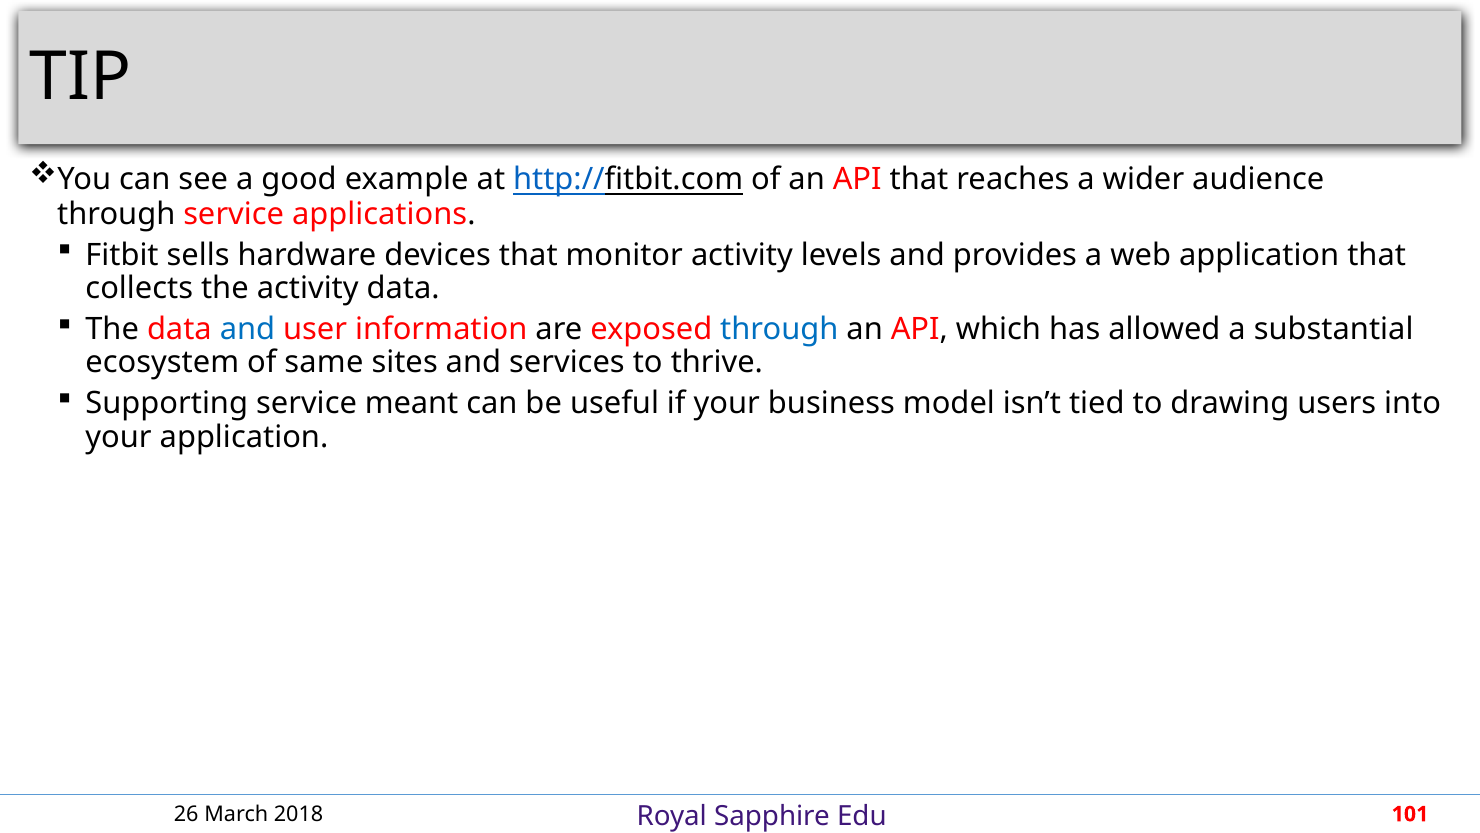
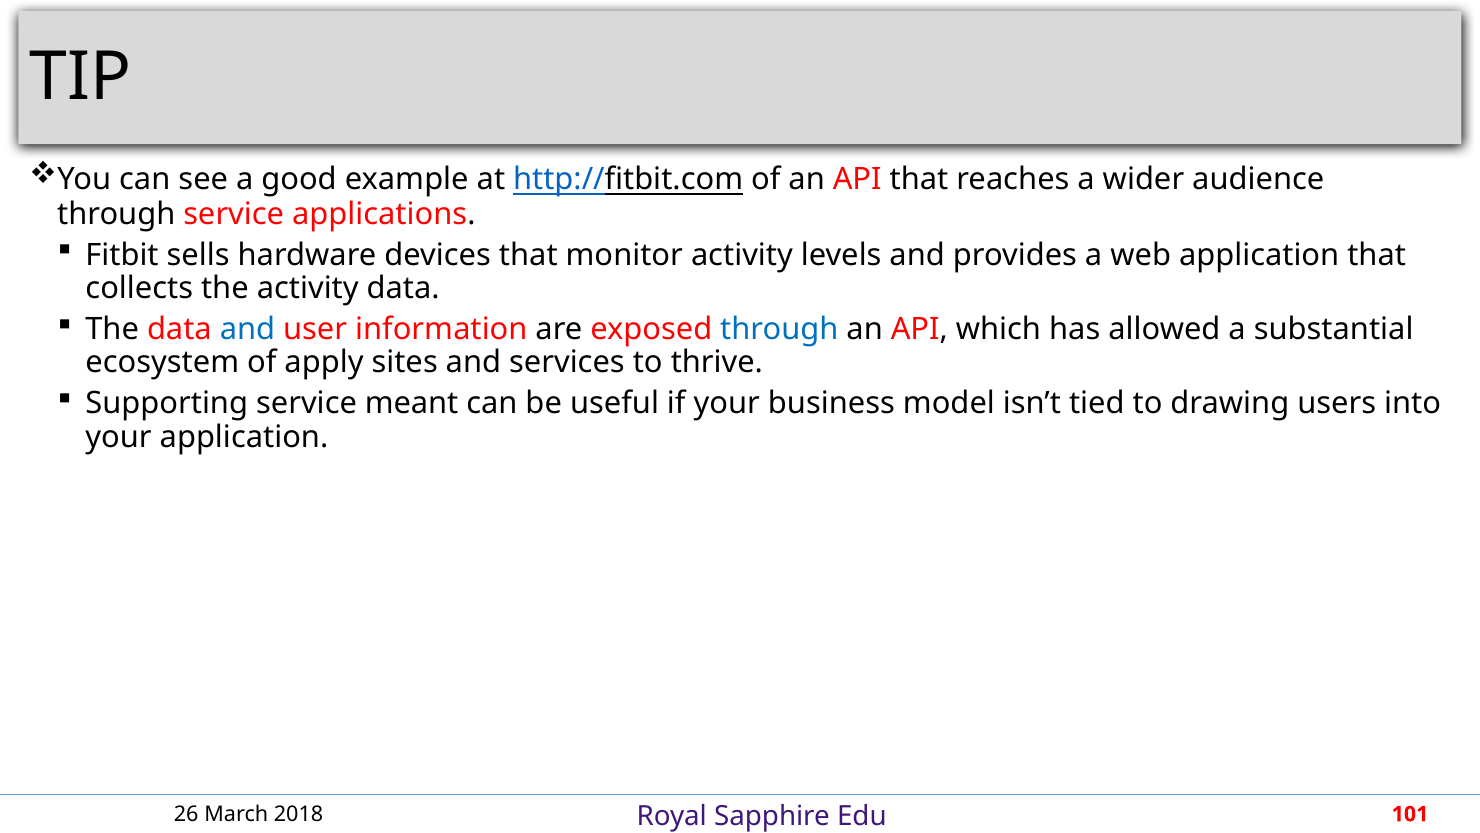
same: same -> apply (324, 362)
